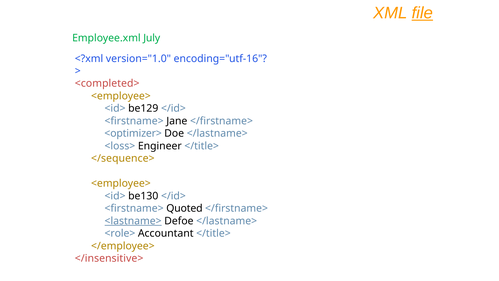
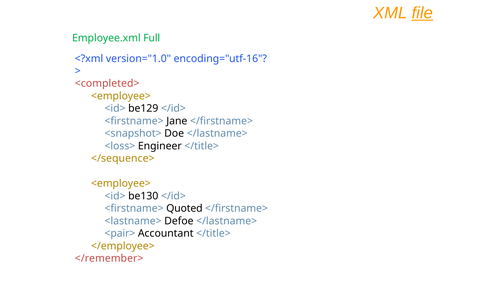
July: July -> Full (152, 38)
<optimizer>: <optimizer> -> <snapshot> (133, 133)
<lastname> underline: present -> none (133, 221)
<role>: <role> -> <pair> (120, 233)
</insensitive>: </insensitive> -> </remember> (109, 258)
